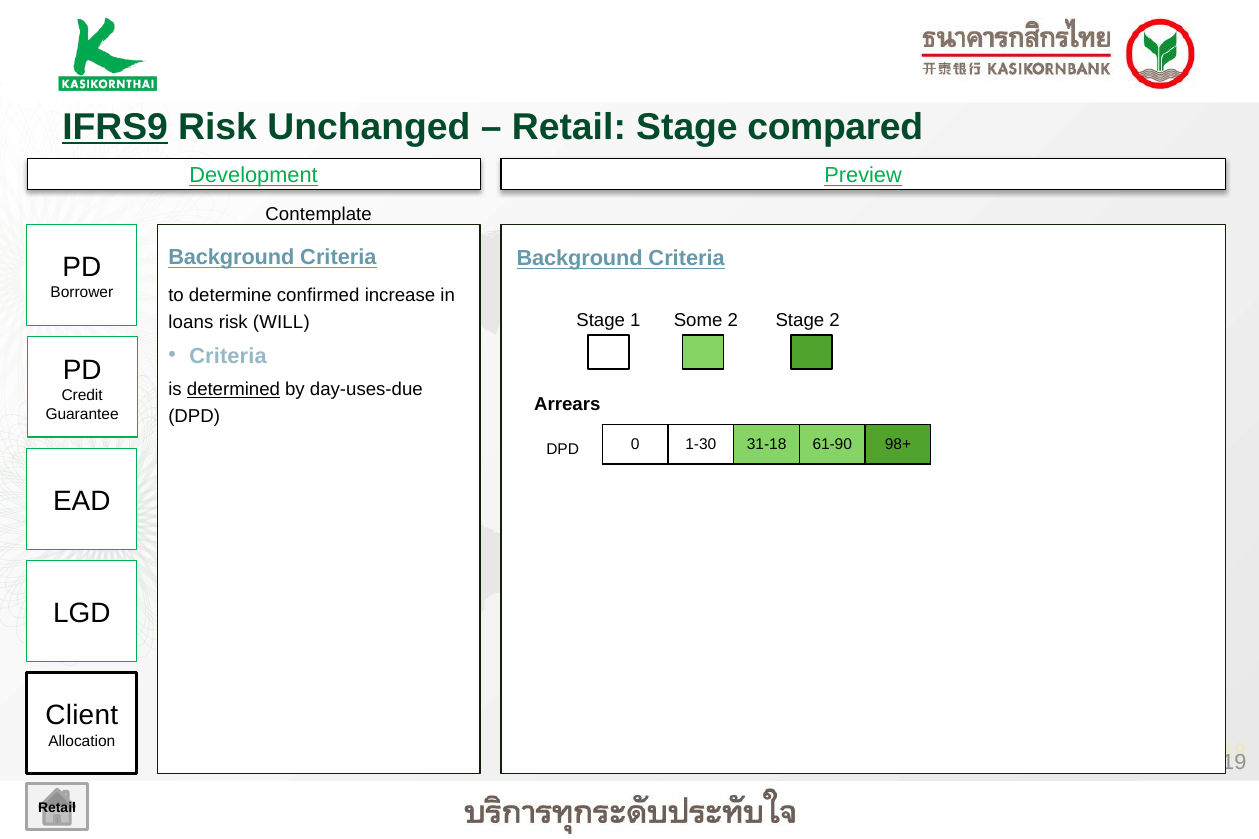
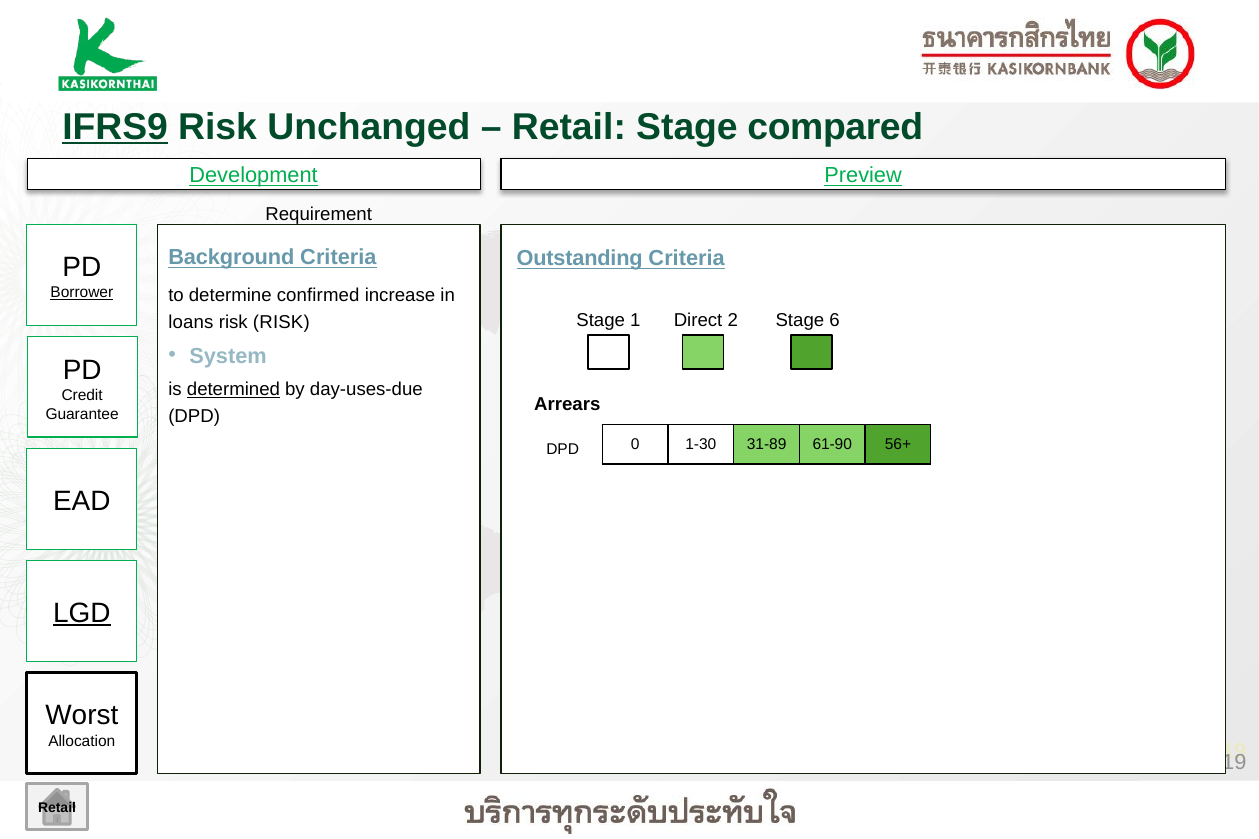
Contemplate: Contemplate -> Requirement (319, 215)
Background: Background -> Outstanding (580, 259)
Borrower underline: none -> present (82, 293)
Some: Some -> Direct (698, 321)
Stage 2: 2 -> 6 (835, 321)
risk WILL: WILL -> RISK (281, 322)
Criteria: Criteria -> System (228, 356)
31-18: 31-18 -> 31-89 (767, 445)
98+: 98+ -> 56+ (898, 445)
LGD underline: none -> present (82, 613)
Client: Client -> Worst (82, 716)
